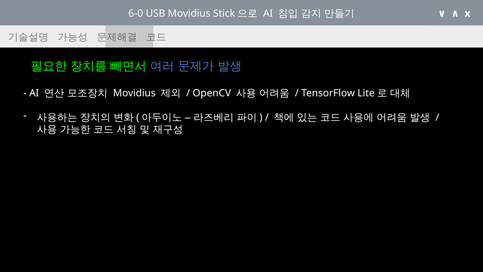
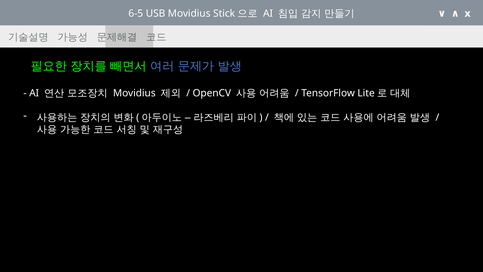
6-0: 6-0 -> 6-5 (136, 13)
